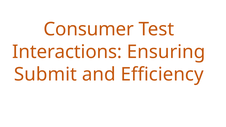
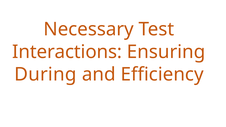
Consumer: Consumer -> Necessary (89, 29)
Submit: Submit -> During (45, 74)
